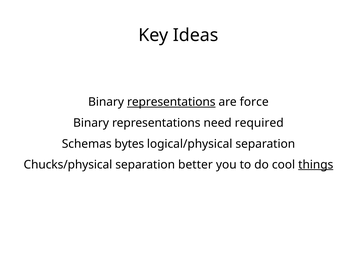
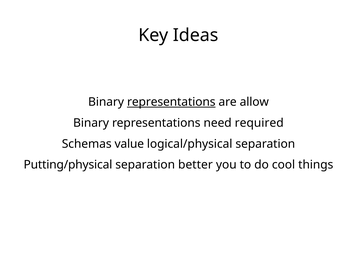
force: force -> allow (254, 102)
bytes: bytes -> value (129, 144)
Chucks/physical: Chucks/physical -> Putting/physical (68, 164)
things underline: present -> none (316, 164)
